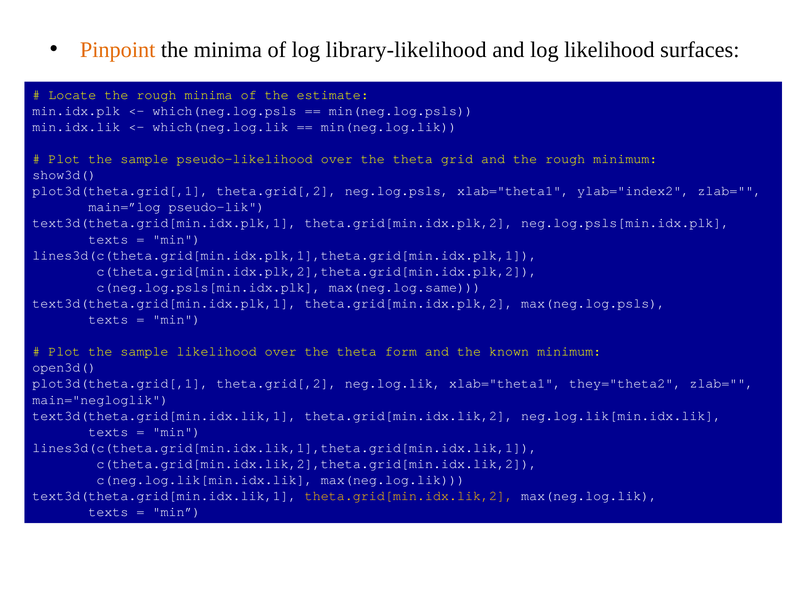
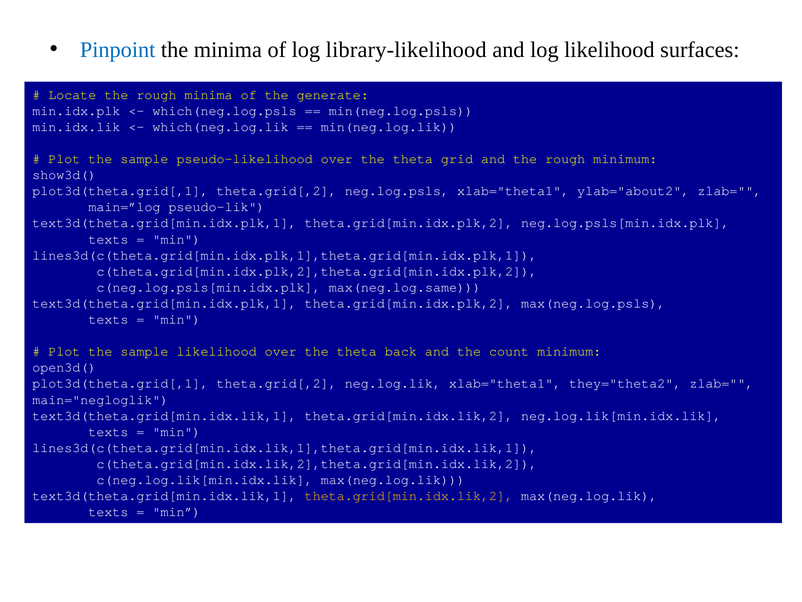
Pinpoint colour: orange -> blue (118, 50)
estimate: estimate -> generate (333, 95)
ylab="index2: ylab="index2 -> ylab="about2 (633, 191)
form: form -> back (401, 351)
known: known -> count (509, 351)
